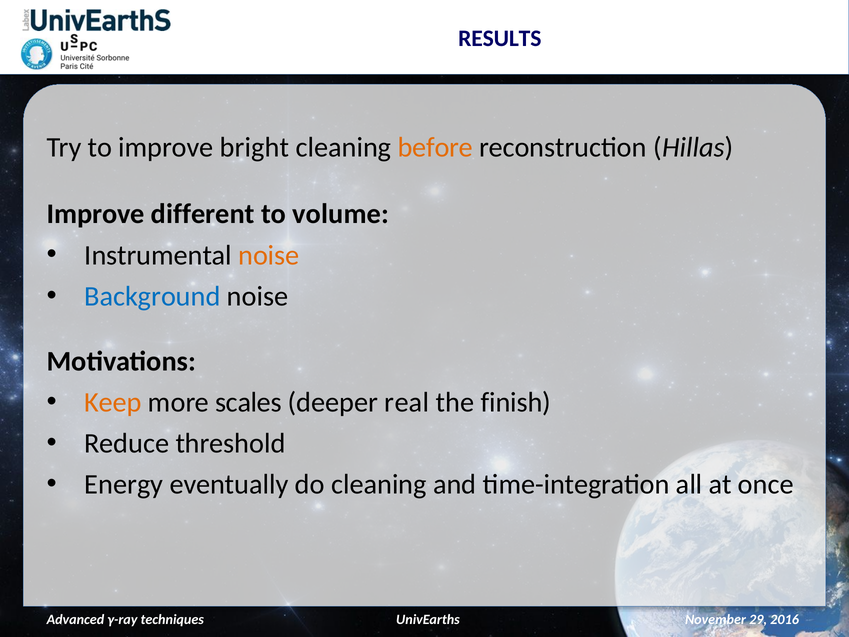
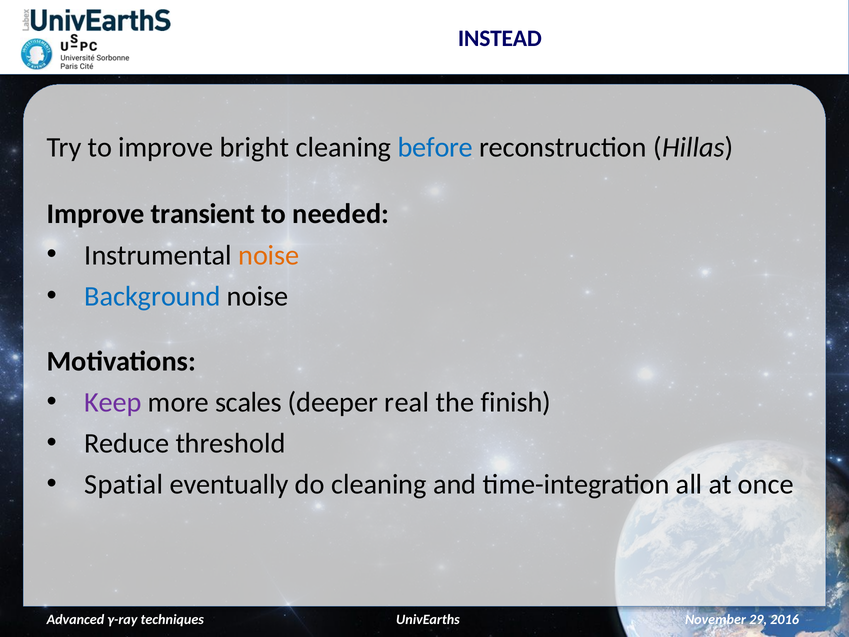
RESULTS: RESULTS -> INSTEAD (500, 39)
before colour: orange -> blue (435, 148)
different: different -> transient (203, 214)
volume: volume -> needed (341, 214)
Keep colour: orange -> purple (113, 402)
Energy: Energy -> Spatial (124, 484)
